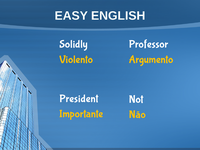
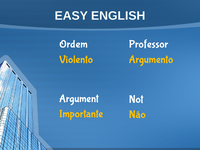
Solidly: Solidly -> Ordem (74, 44)
President: President -> Argument (79, 98)
